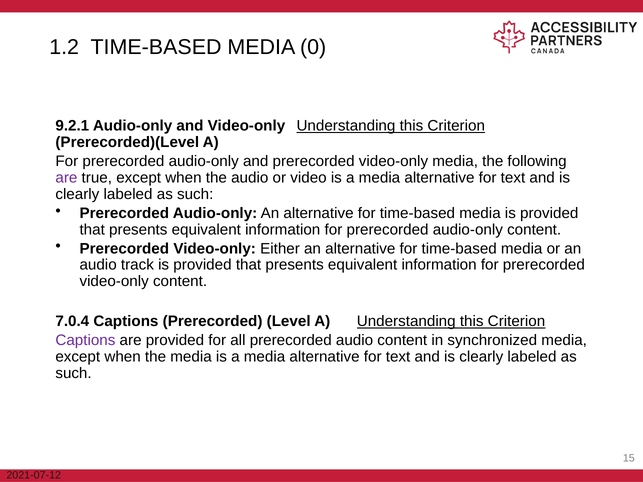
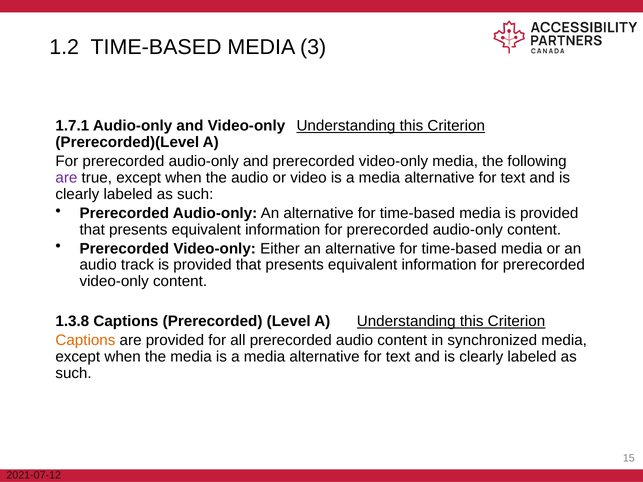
0: 0 -> 3 (313, 47)
9.2.1: 9.2.1 -> 1.7.1 (72, 126)
7.0.4: 7.0.4 -> 1.3.8 (72, 321)
Captions colour: purple -> orange (85, 341)
